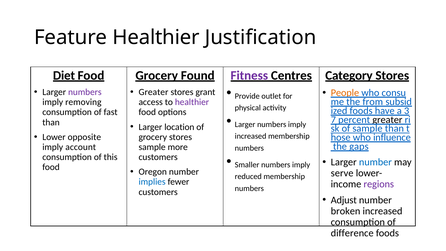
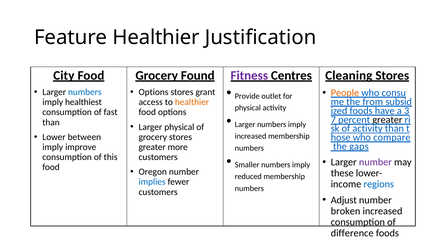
Diet: Diet -> City (64, 75)
Category: Category -> Cleaning (349, 75)
numbers colour: purple -> blue (85, 92)
Greater: Greater -> Options (154, 92)
removing: removing -> healthiest (83, 102)
healthier colour: purple -> orange (192, 102)
Larger location: location -> physical (179, 127)
of sample: sample -> activity (368, 129)
opposite: opposite -> between (84, 137)
influence: influence -> compare (392, 137)
account: account -> improve (81, 147)
sample: sample -> greater (152, 147)
number colour: blue -> purple (375, 162)
serve: serve -> these (342, 173)
regions colour: purple -> blue (379, 184)
